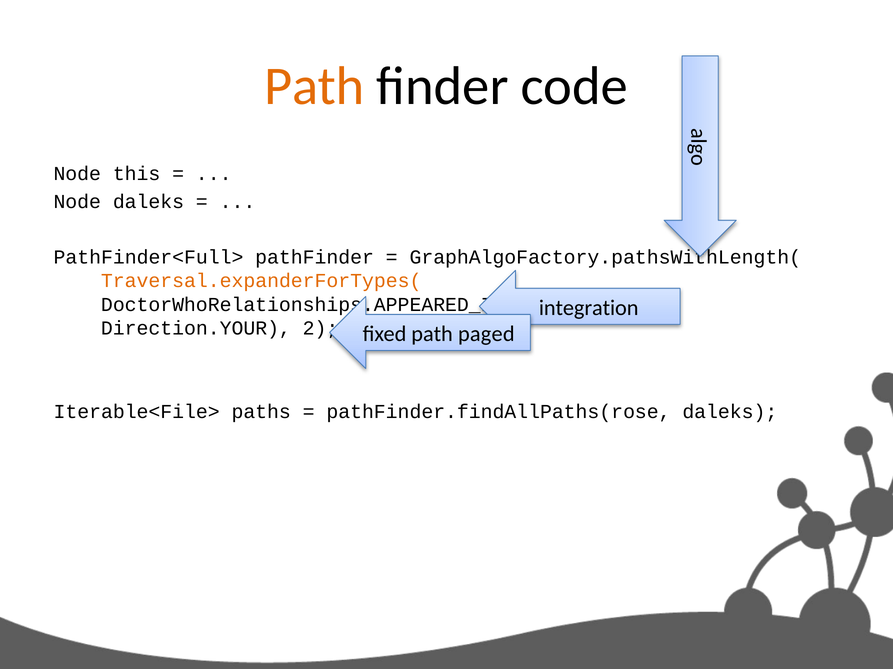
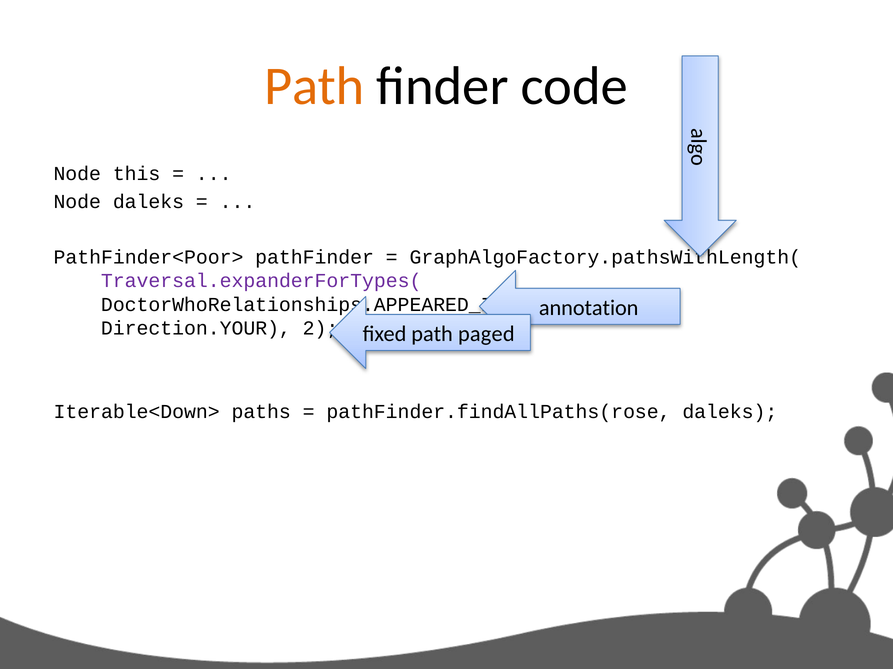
PathFinder<Full>: PathFinder<Full> -> PathFinder<Poor> (149, 257)
Traversal.expanderForTypes( colour: orange -> purple (261, 281)
integration: integration -> annotation (589, 308)
Iterable<File>: Iterable<File> -> Iterable<Down> (137, 412)
